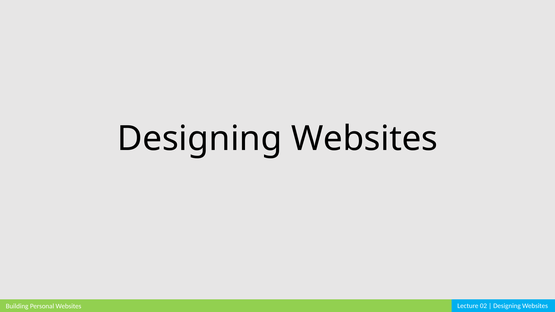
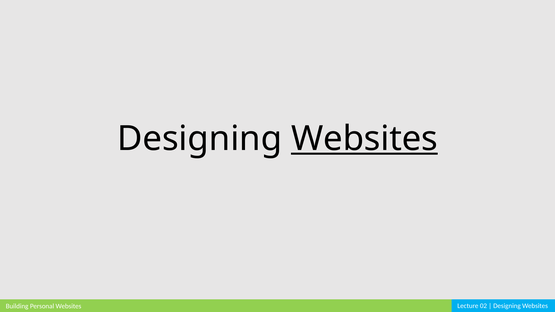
Websites underline: none -> present (364, 139)
